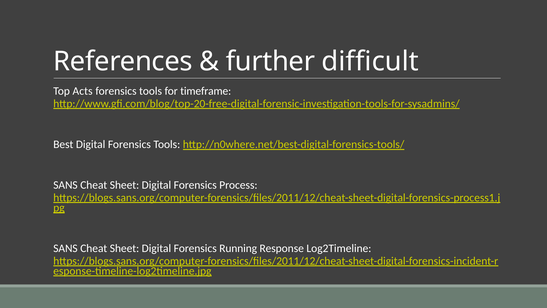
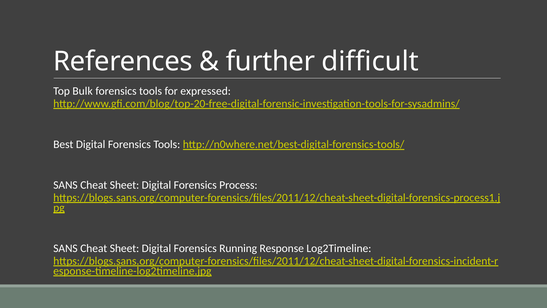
Acts: Acts -> Bulk (83, 91)
timeframe: timeframe -> expressed (206, 91)
